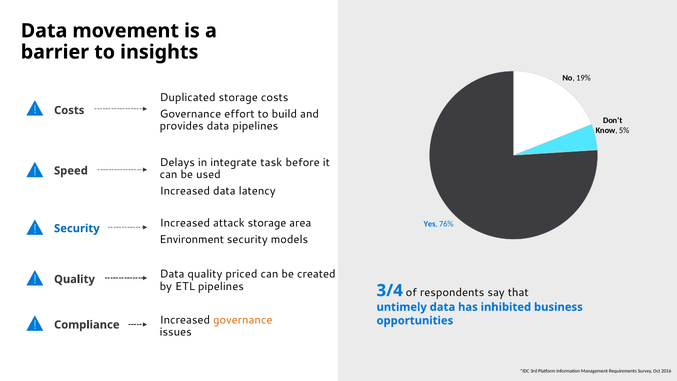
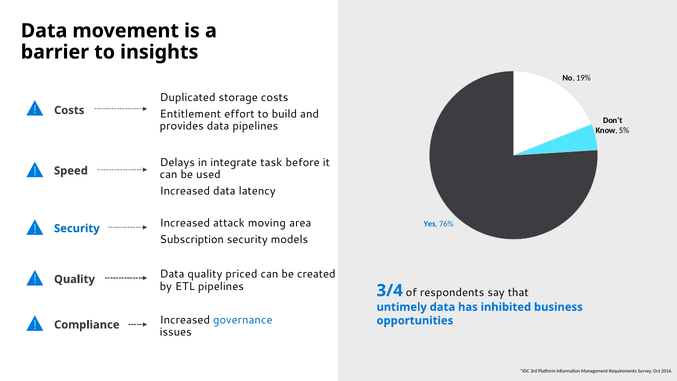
Governance: Governance -> Entitlement (190, 114)
attack storage: storage -> moving (267, 223)
Environment: Environment -> Subscription (192, 239)
governance colour: orange -> blue (243, 320)
